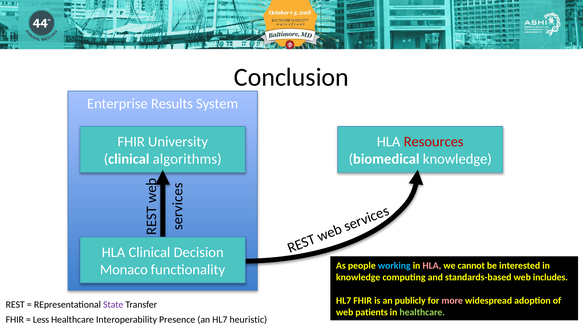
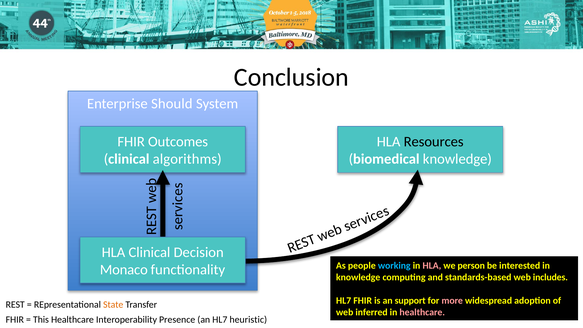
Results: Results -> Should (172, 104)
University: University -> Outcomes (178, 142)
Resources colour: red -> black (434, 142)
cannot: cannot -> person (471, 266)
publicly: publicly -> support (410, 301)
State colour: purple -> orange (113, 305)
patients: patients -> inferred (372, 312)
healthcare colour: light green -> pink (422, 312)
Less: Less -> This (41, 320)
